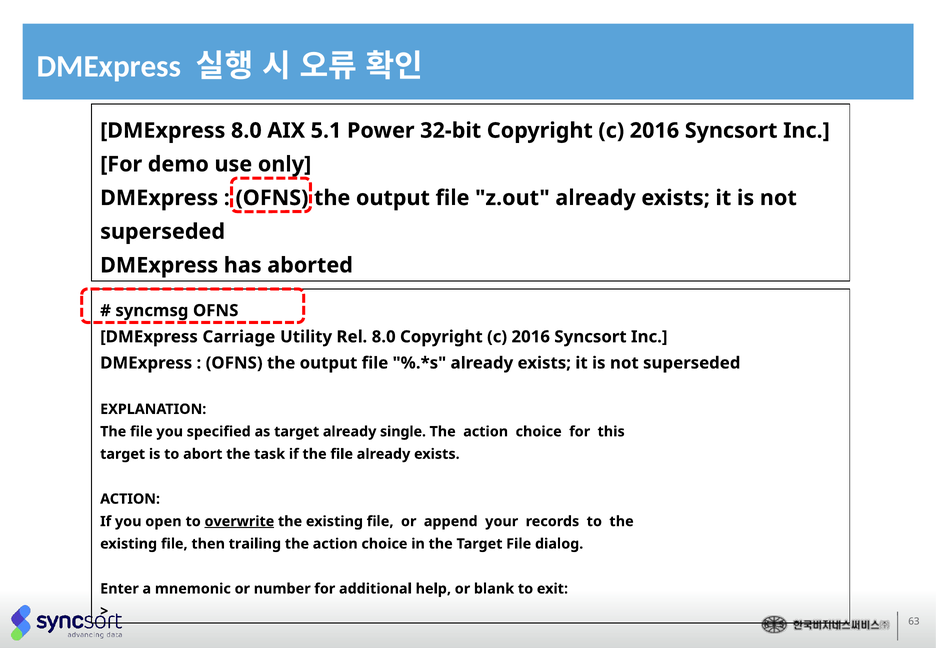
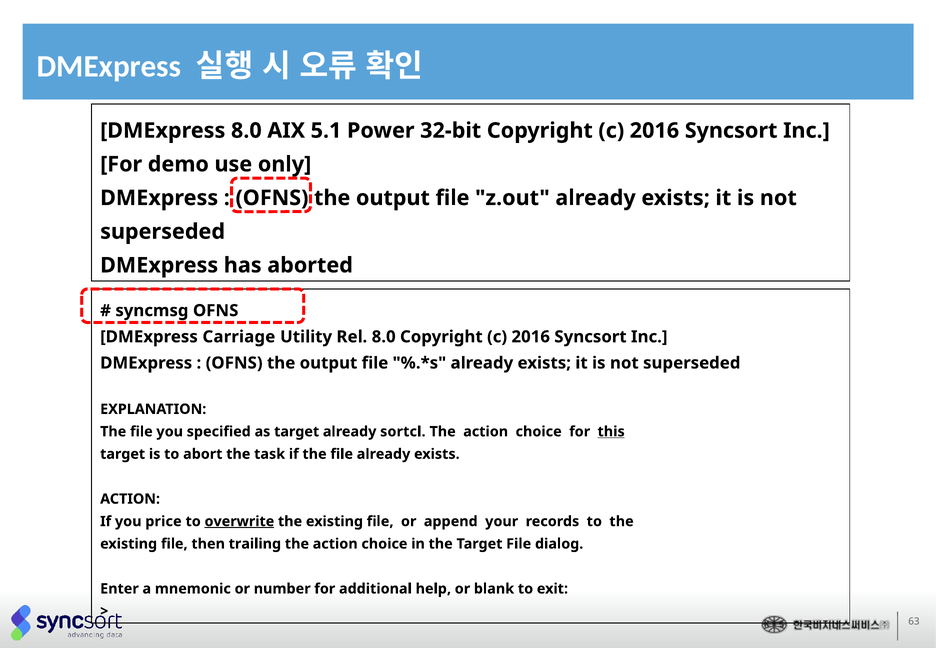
single: single -> sortcl (403, 432)
this underline: none -> present (611, 432)
open: open -> price (163, 521)
